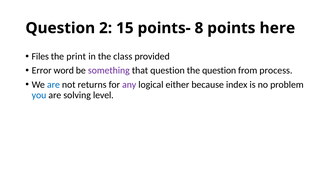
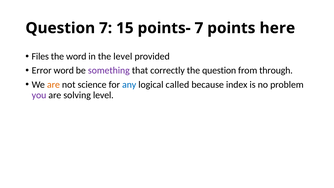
Question 2: 2 -> 7 (106, 28)
points- 8: 8 -> 7 (199, 28)
the print: print -> word (76, 56)
the class: class -> level (123, 56)
that question: question -> correctly (168, 70)
process: process -> through (276, 70)
are colour: blue -> orange (53, 84)
returns: returns -> science (92, 84)
any colour: purple -> blue (129, 84)
either: either -> called (177, 84)
you colour: blue -> purple (39, 95)
